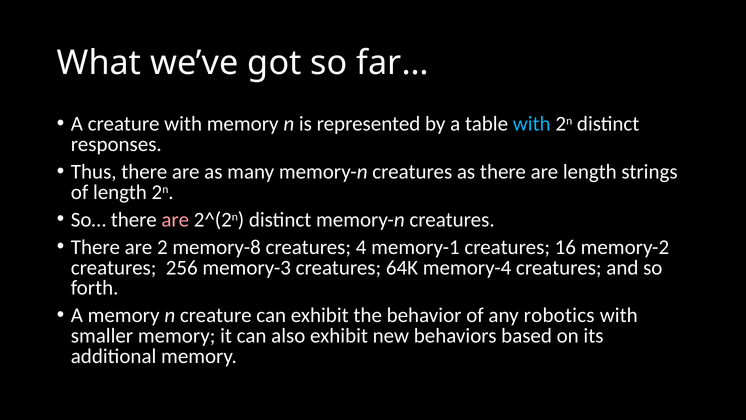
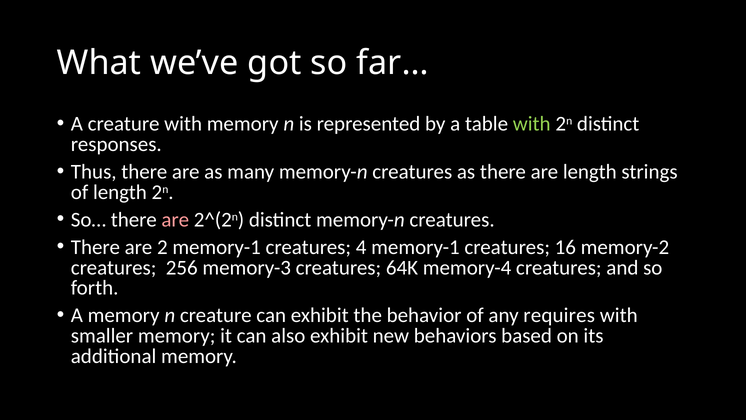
with colour: light blue -> light green (532, 124)
2 memory-8: memory-8 -> memory-1 (217, 247)
robotics: robotics -> requires (559, 315)
